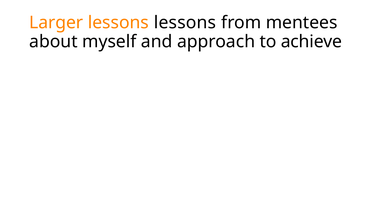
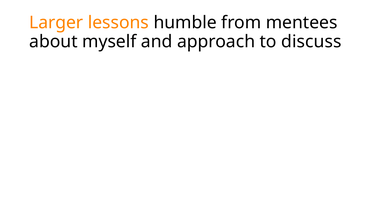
lessons lessons: lessons -> humble (185, 23)
achieve: achieve -> discuss (311, 42)
